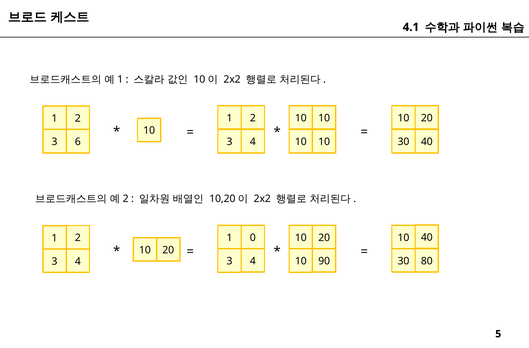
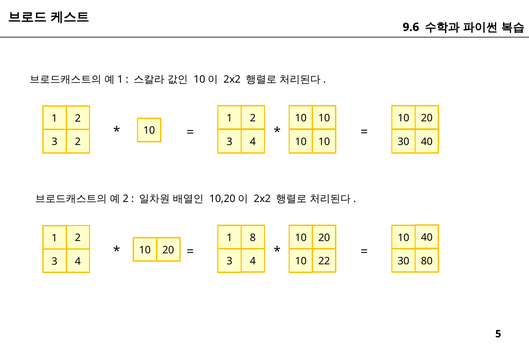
4.1: 4.1 -> 9.6 (411, 27)
3 6: 6 -> 2 (78, 142)
0: 0 -> 8 (253, 237)
90: 90 -> 22 (324, 261)
